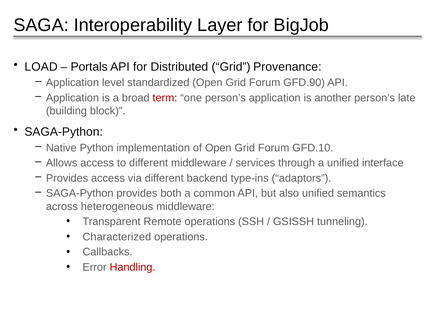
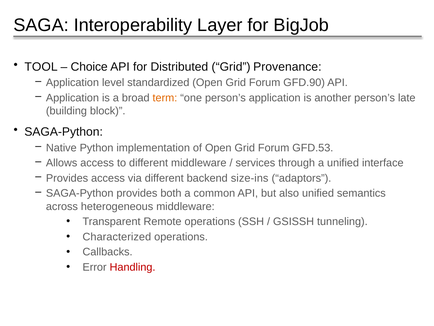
LOAD: LOAD -> TOOL (41, 67)
Portals: Portals -> Choice (89, 67)
term colour: red -> orange (165, 98)
GFD.10: GFD.10 -> GFD.53 (313, 148)
type-ins: type-ins -> size-ins (250, 178)
